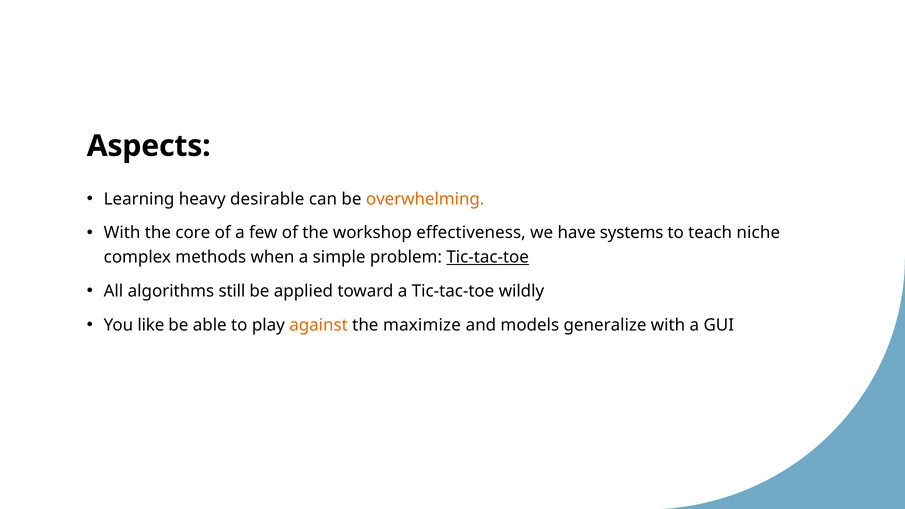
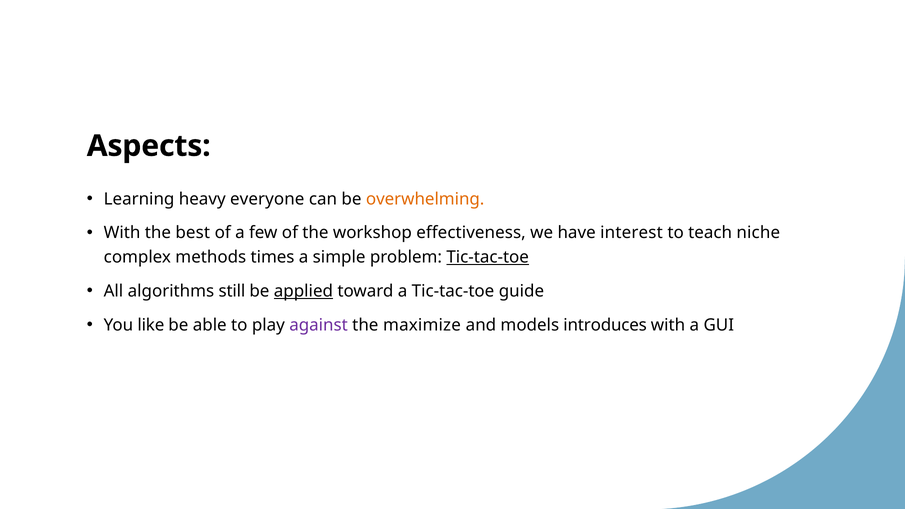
desirable: desirable -> everyone (267, 199)
core: core -> best (193, 233)
systems: systems -> interest (631, 233)
when: when -> times (273, 257)
applied underline: none -> present (303, 291)
wildly: wildly -> guide (521, 291)
against colour: orange -> purple (319, 325)
generalize: generalize -> introduces (605, 325)
